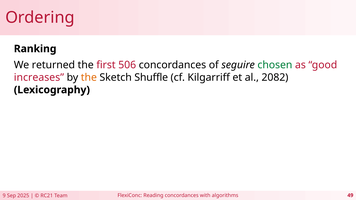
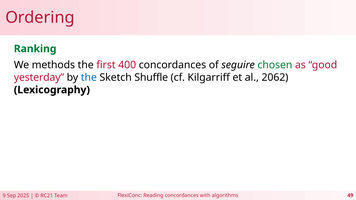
Ranking colour: black -> green (35, 49)
returned: returned -> methods (53, 65)
506: 506 -> 400 (127, 65)
increases: increases -> yesterday (39, 77)
the colour: orange -> blue (89, 77)
2082: 2082 -> 2062 (275, 77)
